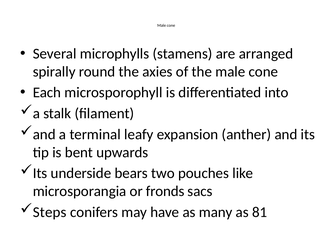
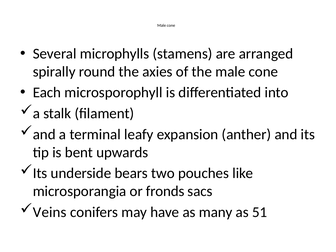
Steps: Steps -> Veins (50, 212)
81: 81 -> 51 (260, 212)
